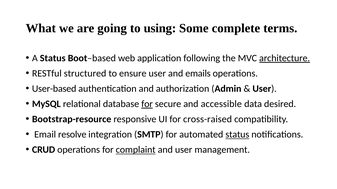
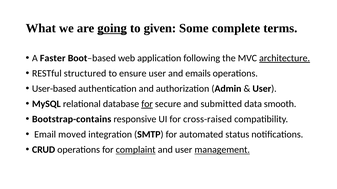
going underline: none -> present (112, 28)
using: using -> given (160, 28)
A Status: Status -> Faster (53, 58)
accessible: accessible -> submitted (221, 104)
desired: desired -> smooth (280, 104)
Bootstrap-resource: Bootstrap-resource -> Bootstrap-contains (72, 120)
resolve: resolve -> moved (72, 135)
status underline: present -> none (237, 135)
management underline: none -> present (222, 150)
